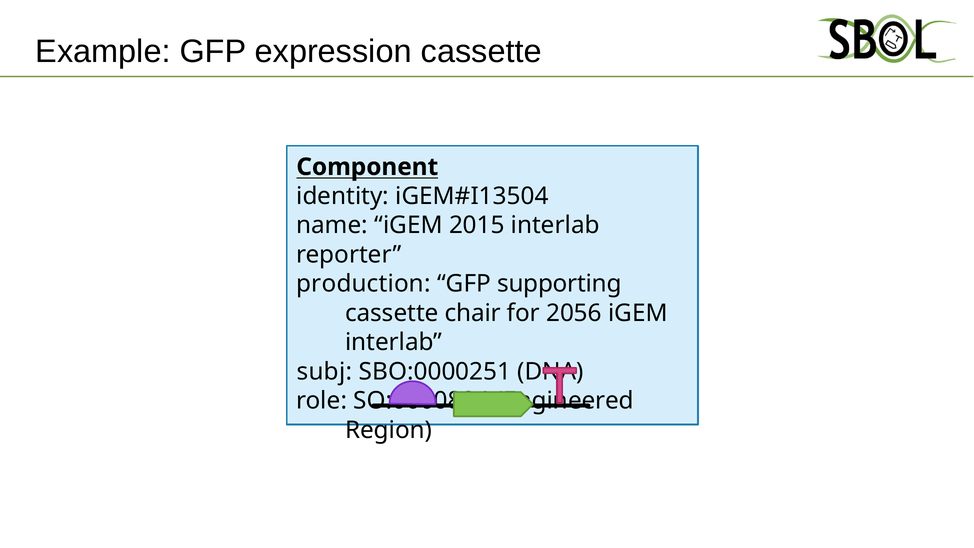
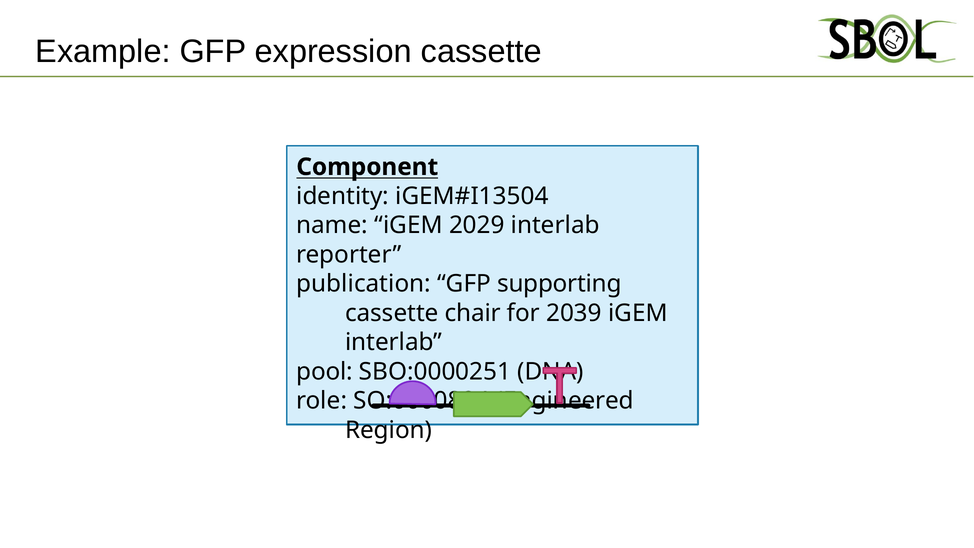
2015: 2015 -> 2029 (477, 225)
production: production -> publication (364, 284)
2056: 2056 -> 2039 (574, 313)
subj: subj -> pool (325, 371)
